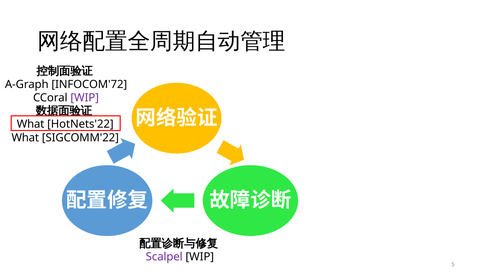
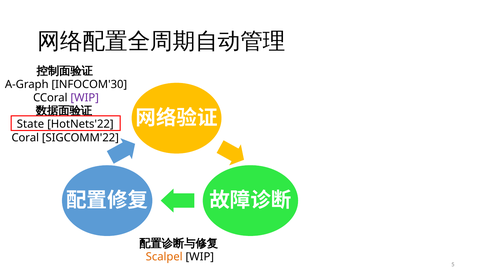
INFOCOM'72: INFOCOM'72 -> INFOCOM'30 (89, 84)
What: What -> State (30, 124)
What: What -> Coral (25, 137)
Scalpel colour: purple -> orange (164, 257)
